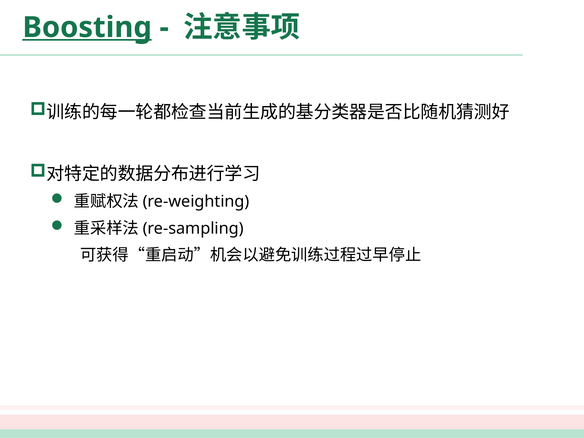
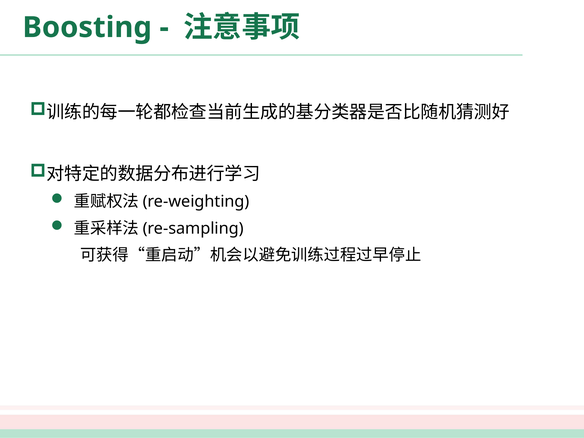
Boosting underline: present -> none (87, 27)
